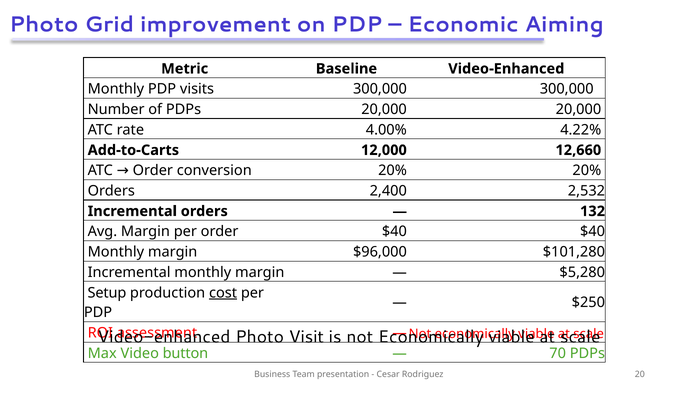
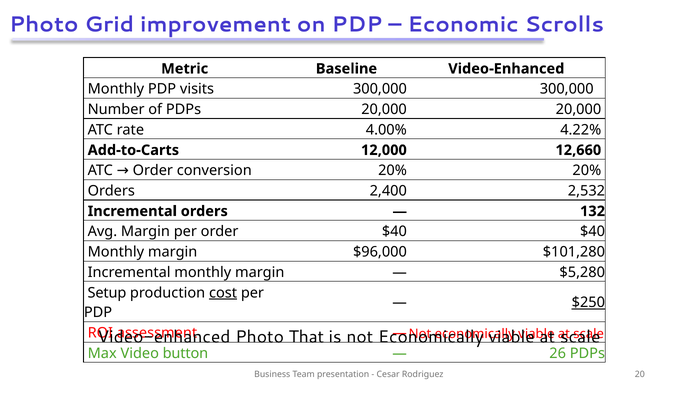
Aiming: Aiming -> Scrolls (564, 25)
$250 underline: none -> present (588, 302)
Visit: Visit -> That (306, 337)
70: 70 -> 26 (558, 353)
